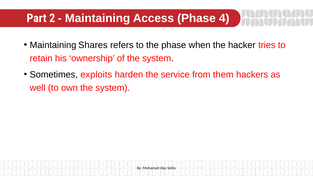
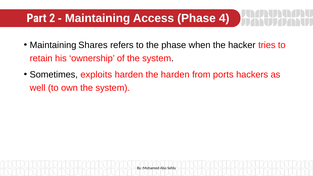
the service: service -> harden (175, 75)
them: them -> ports (223, 75)
